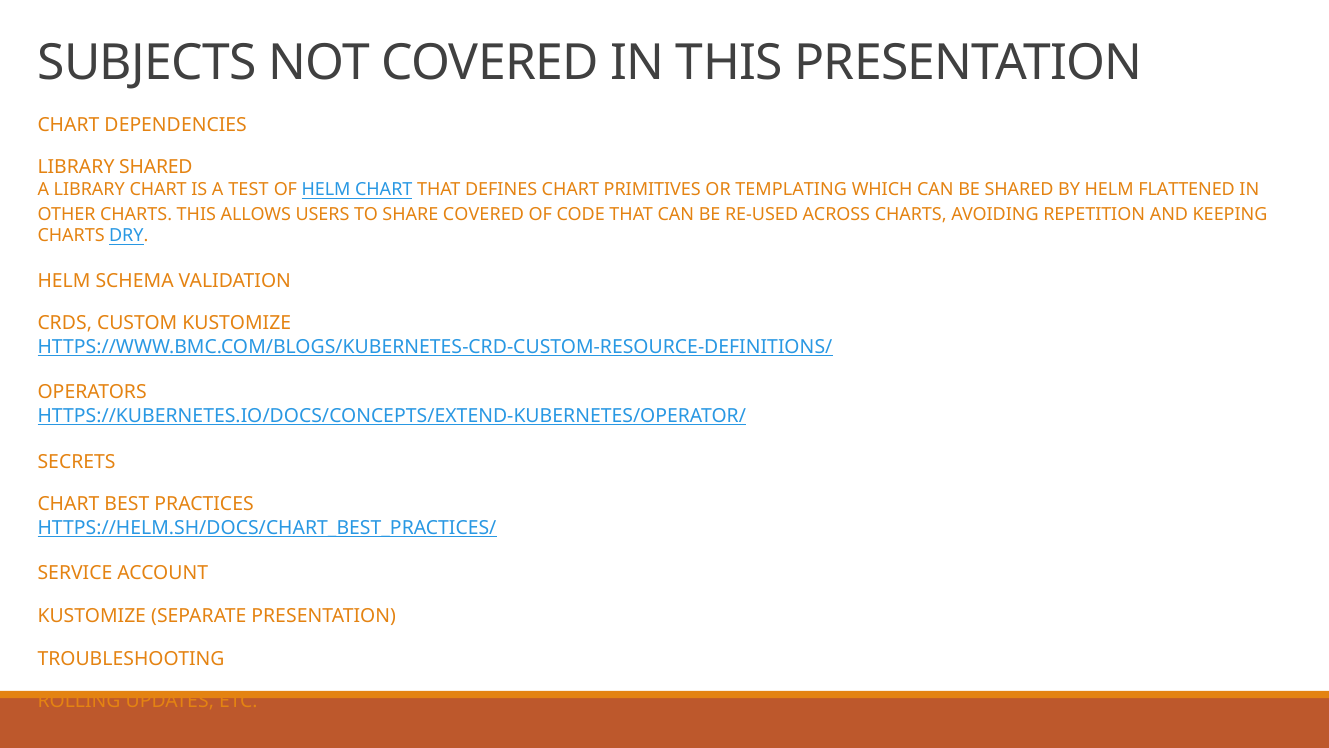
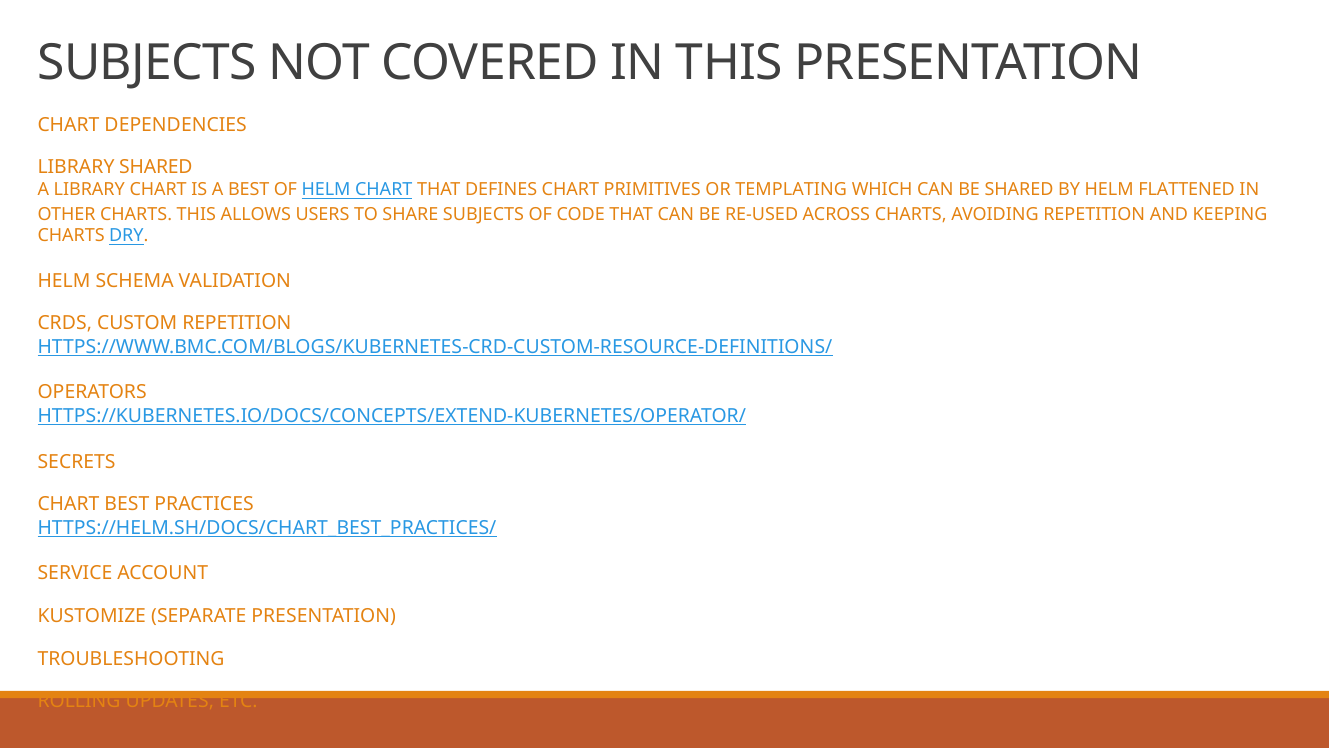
A TEST: TEST -> BEST (249, 190)
SHARE COVERED: COVERED -> SUBJECTS (484, 214)
CUSTOM KUSTOMIZE: KUSTOMIZE -> REPETITION (237, 323)
